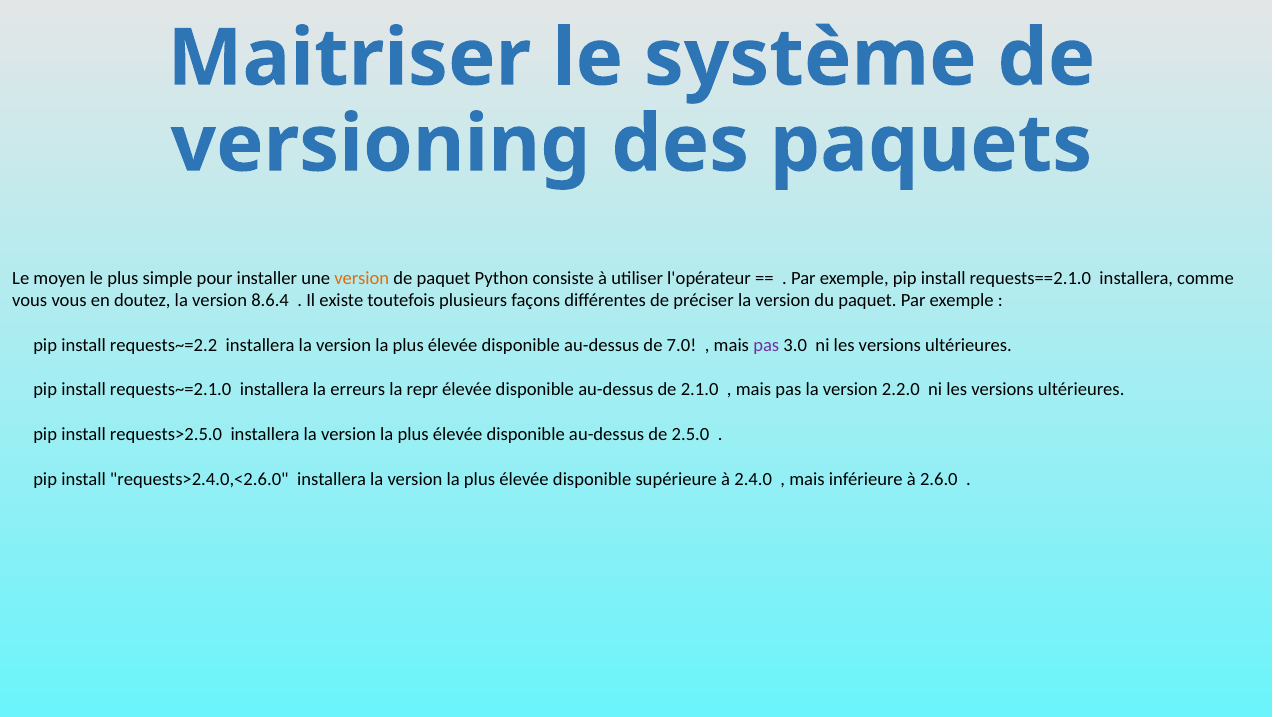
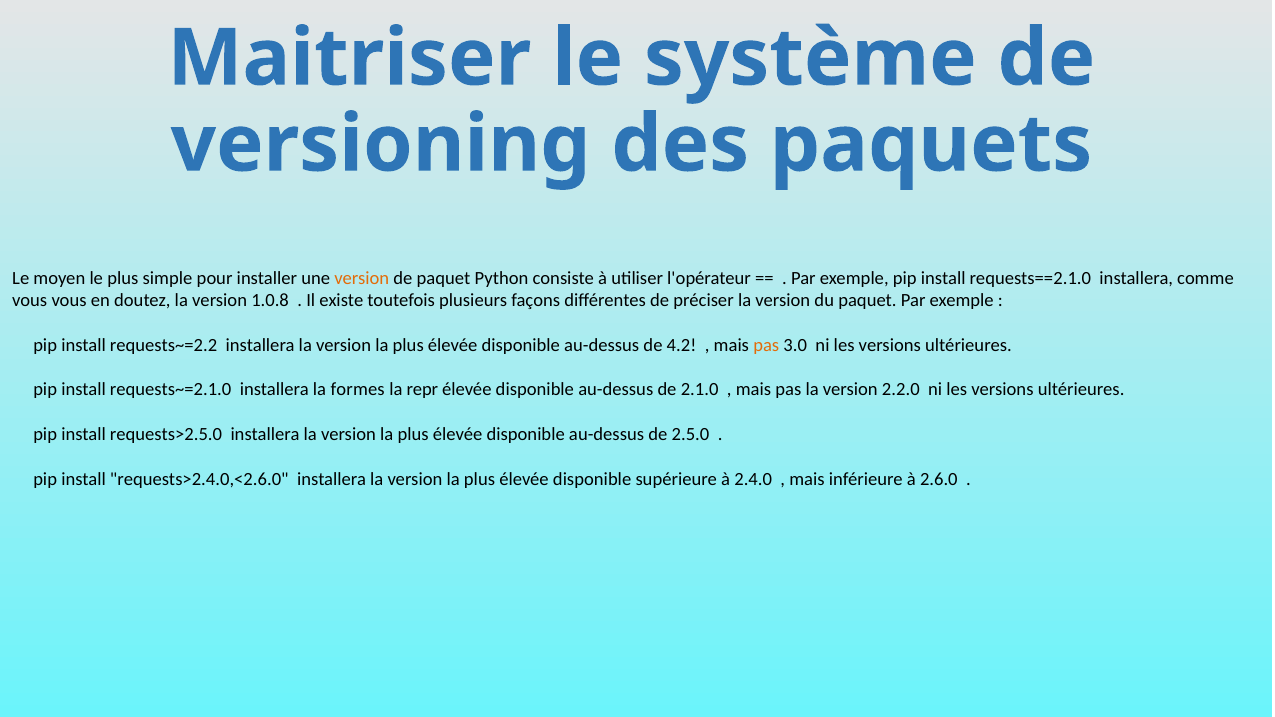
8.6.4: 8.6.4 -> 1.0.8 (270, 300)
7.0: 7.0 -> 4.2 (681, 345)
pas colour: purple -> orange (766, 345)
erreurs: erreurs -> formes (358, 390)
